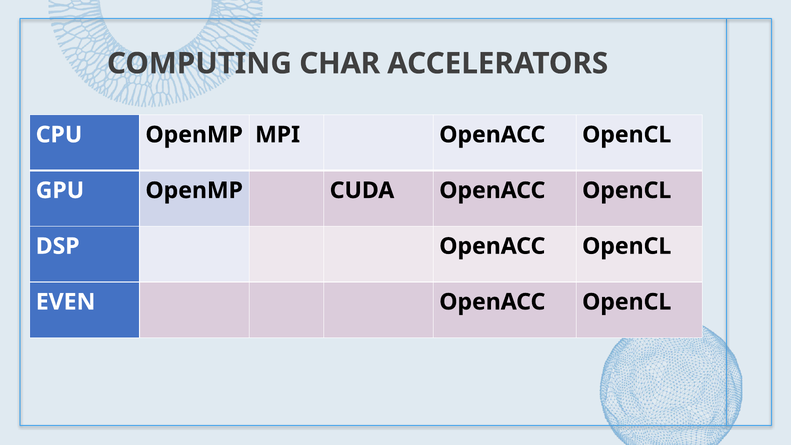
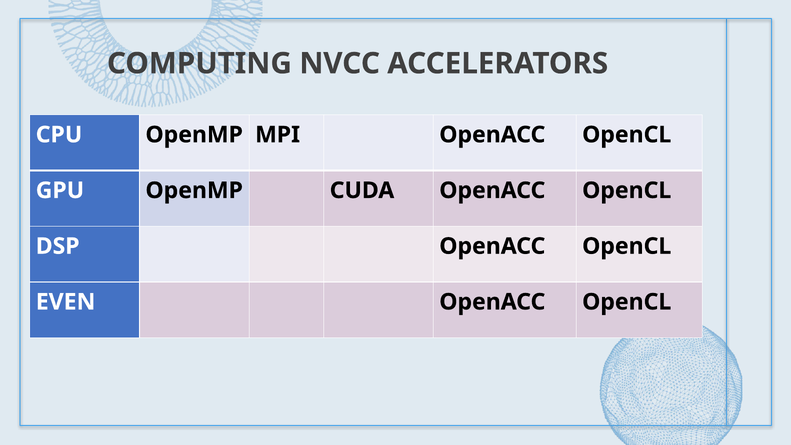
CHAR: CHAR -> NVCC (340, 63)
